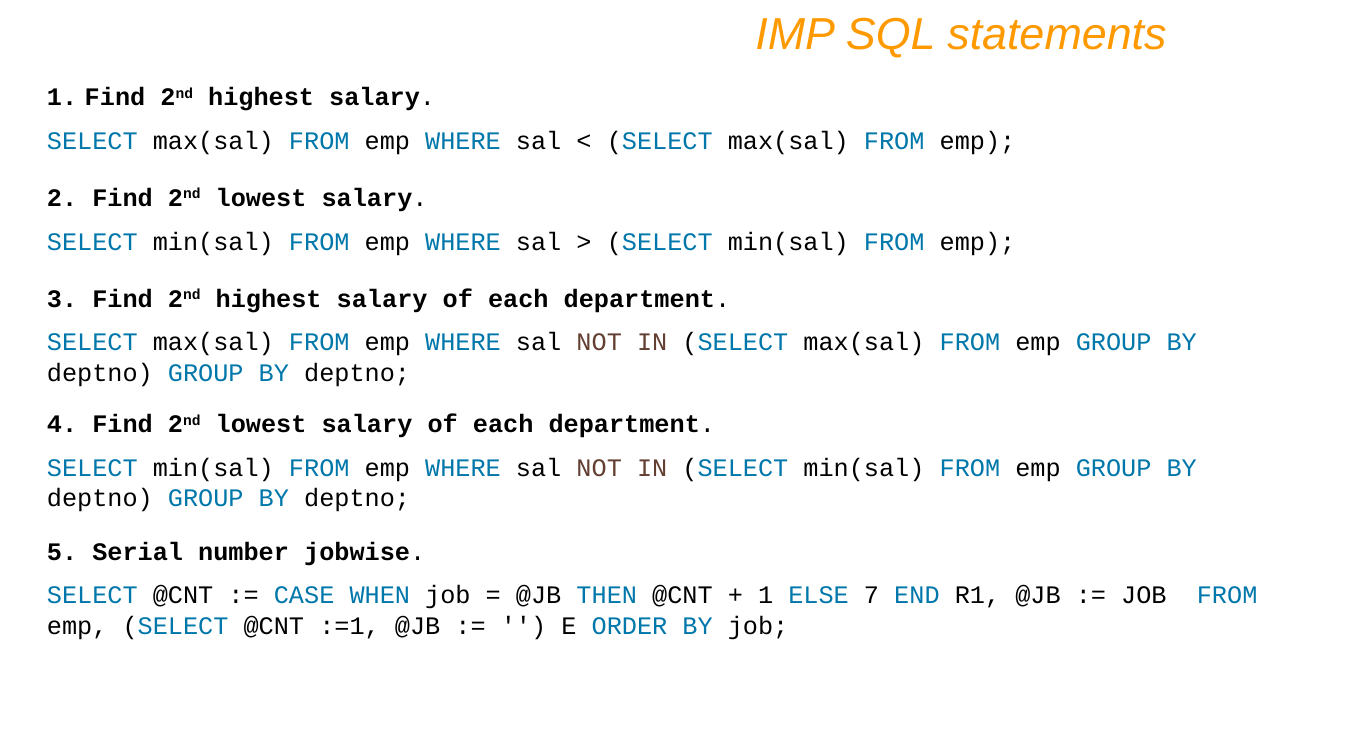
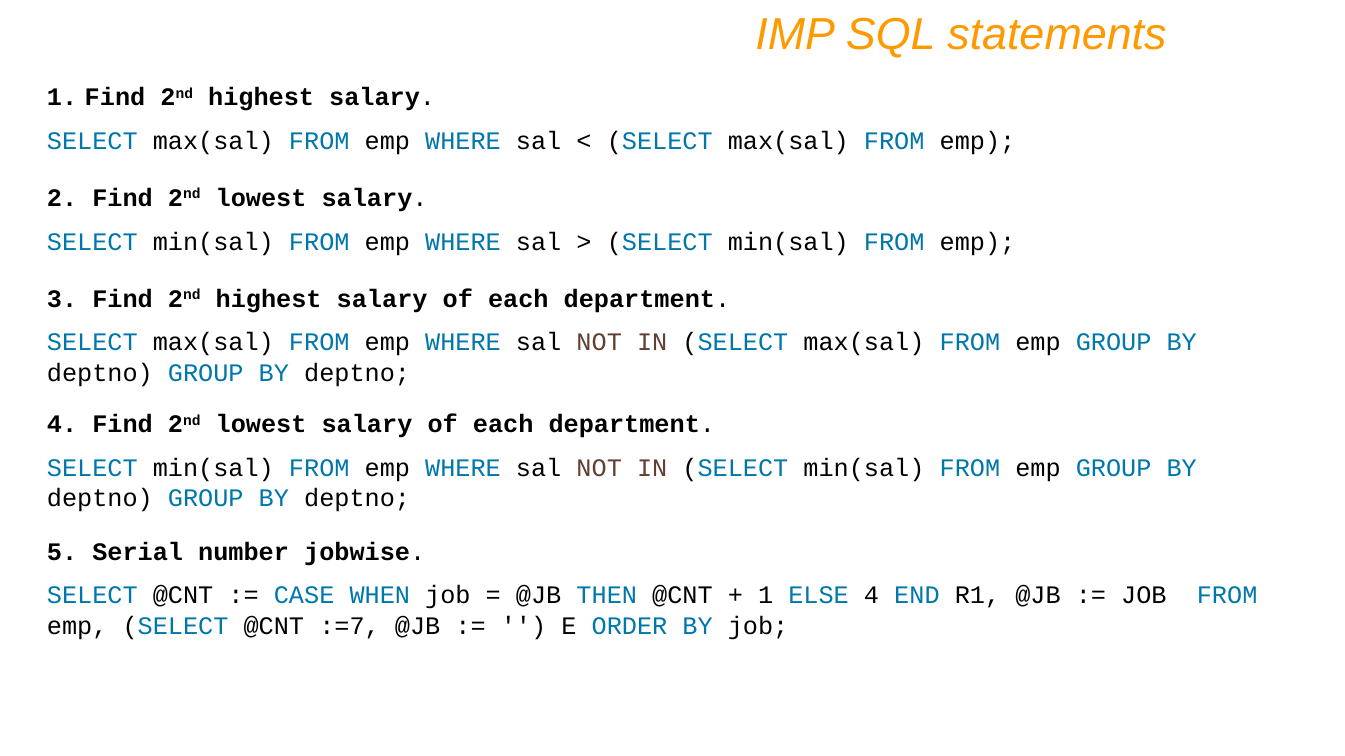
ELSE 7: 7 -> 4 (872, 596)
:=1: :=1 -> :=7 (350, 626)
